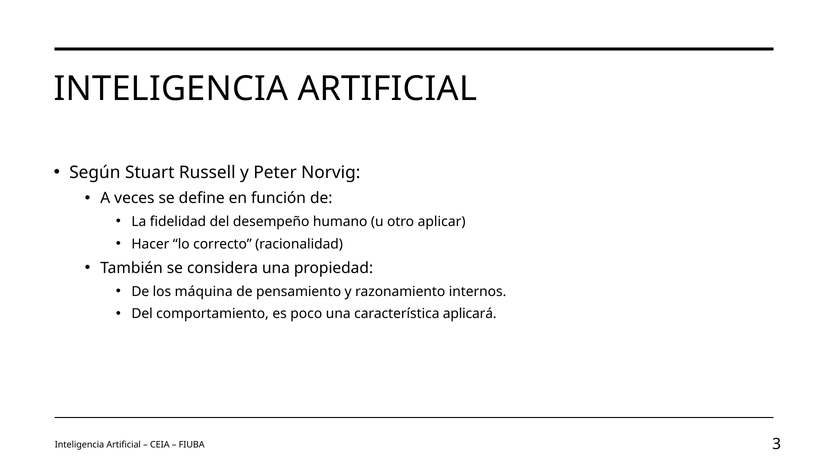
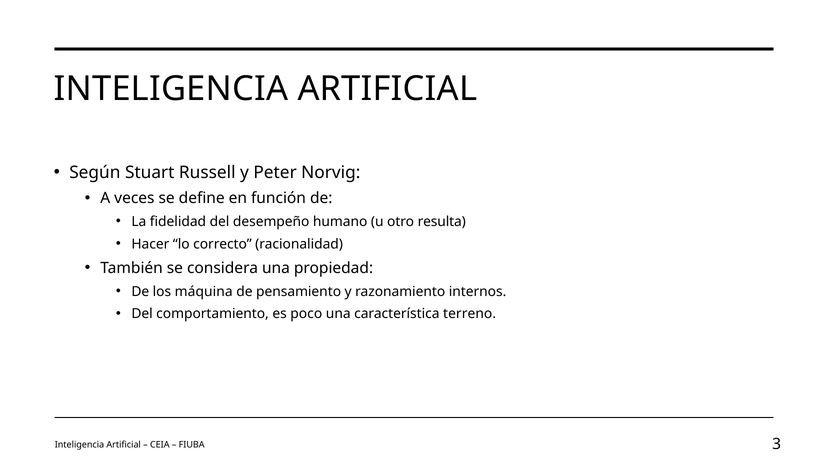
aplicar: aplicar -> resulta (442, 222)
aplicará: aplicará -> terreno (470, 314)
